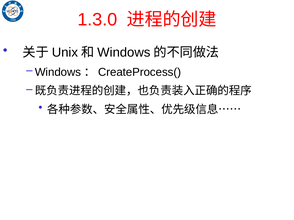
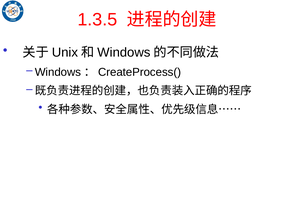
1.3.0: 1.3.0 -> 1.3.5 (97, 20)
